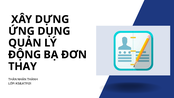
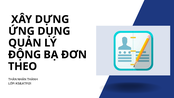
THAY: THAY -> THEO (23, 66)
